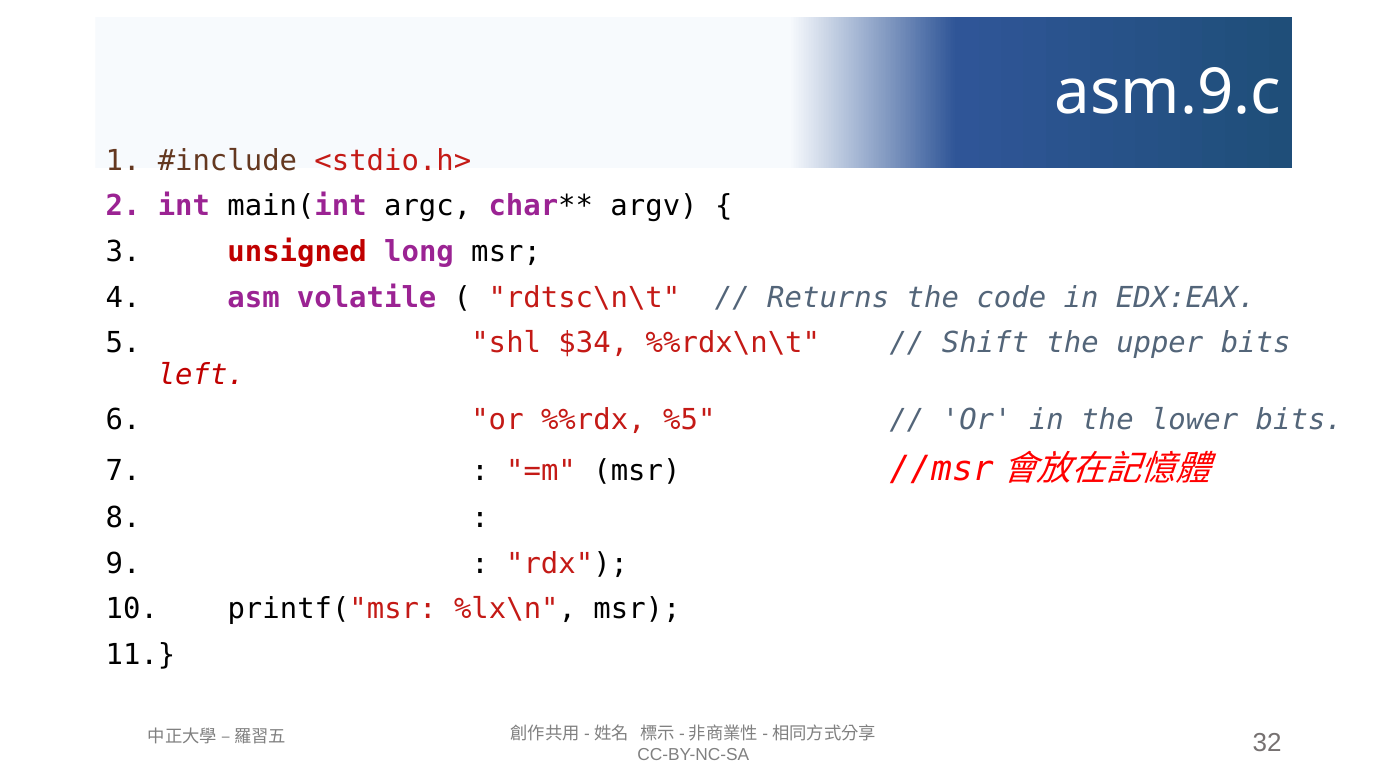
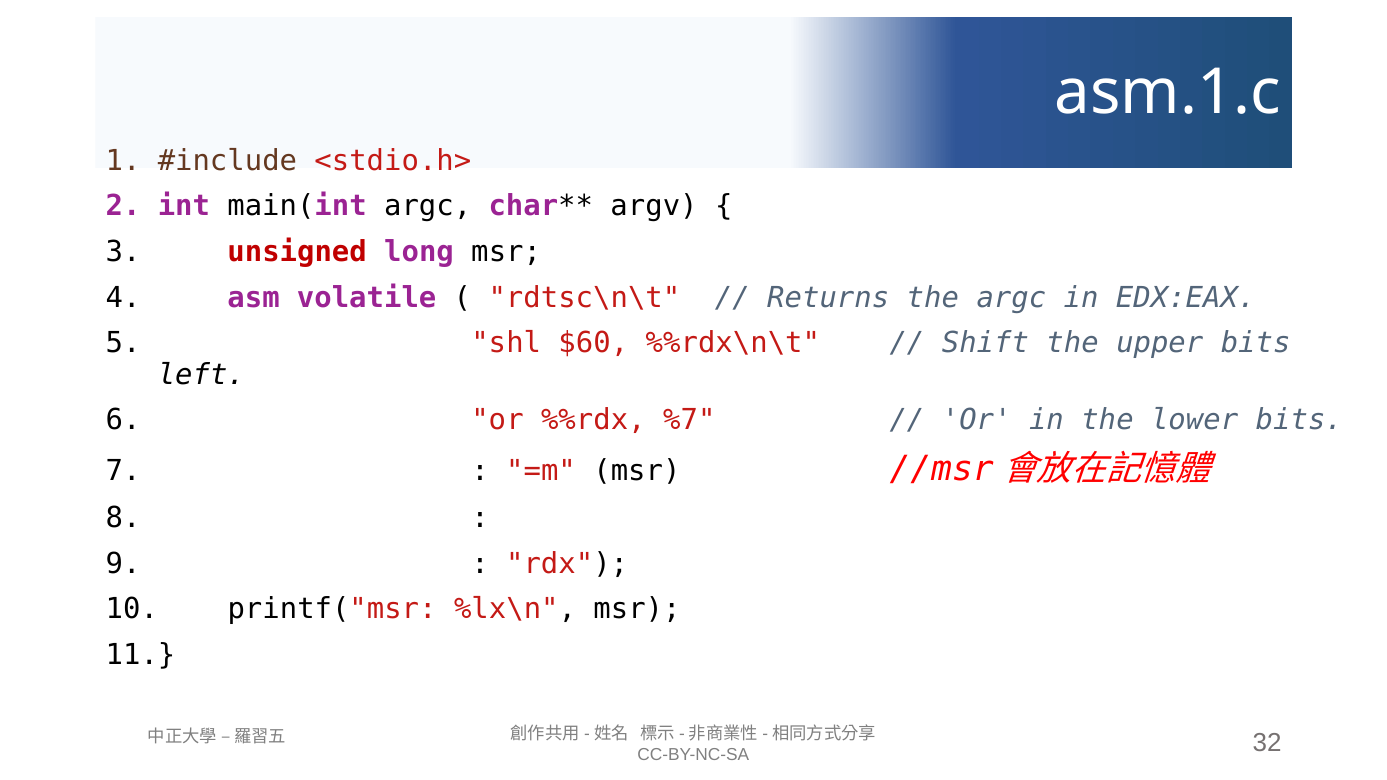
asm.9.c: asm.9.c -> asm.1.c (1168, 92)
the code: code -> argc (1011, 298)
$34: $34 -> $60 (593, 343)
left colour: red -> black (201, 375)
%5: %5 -> %7 (689, 420)
